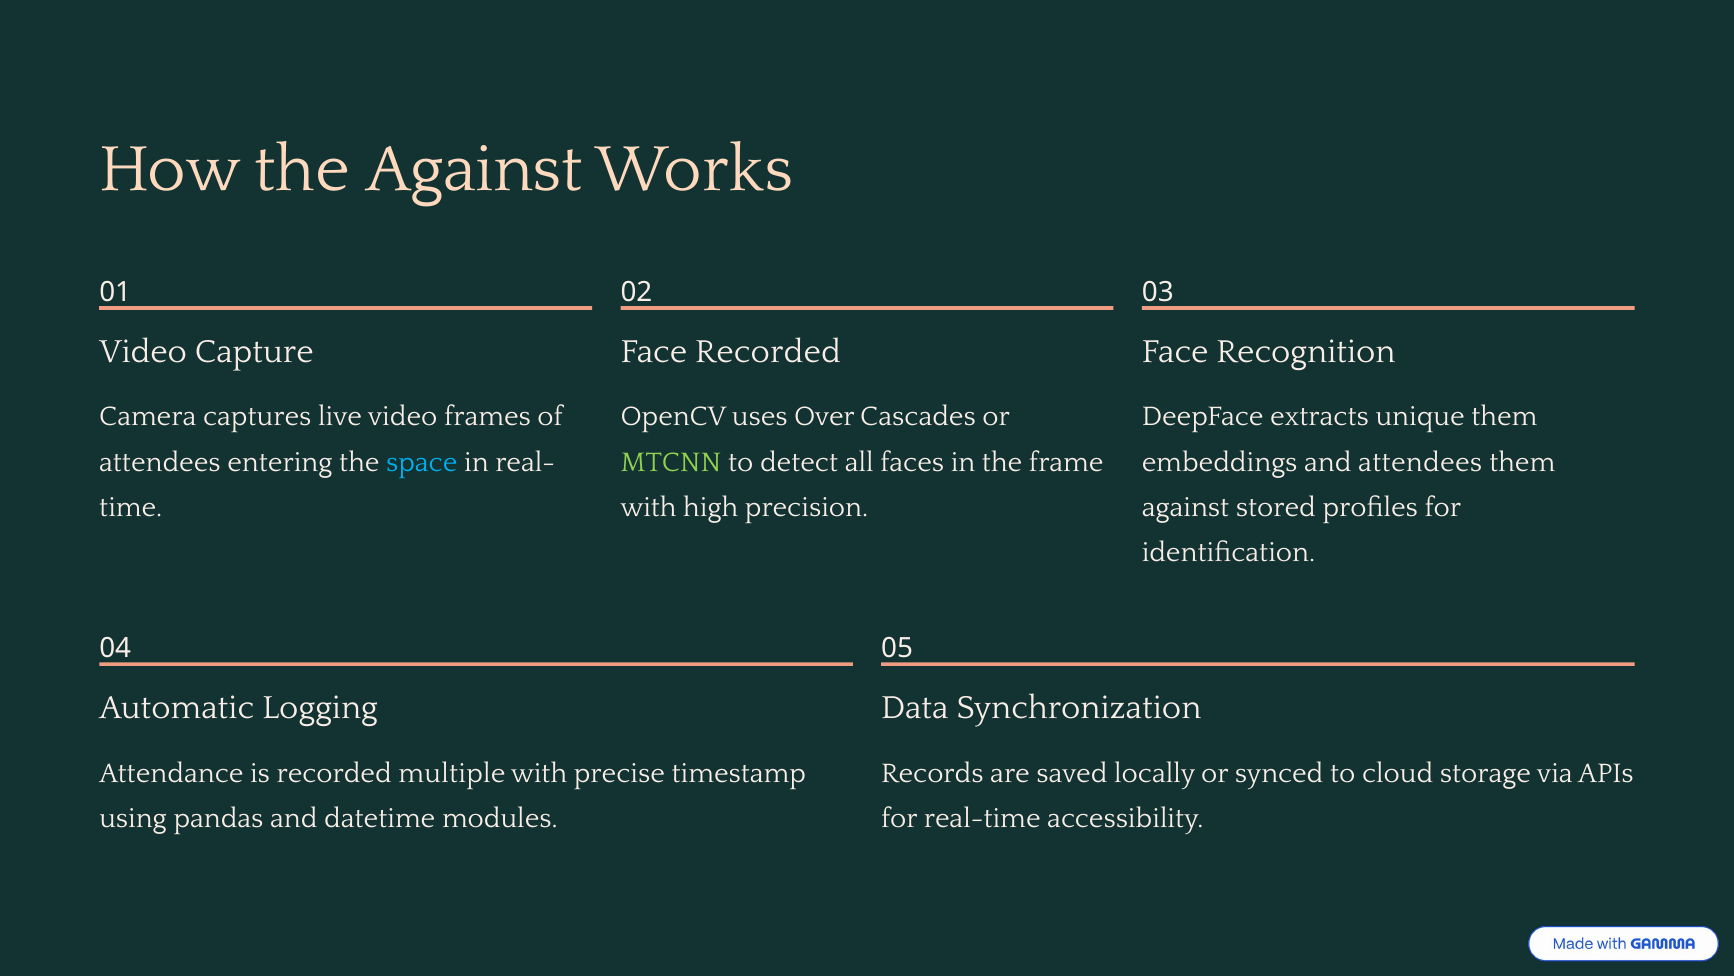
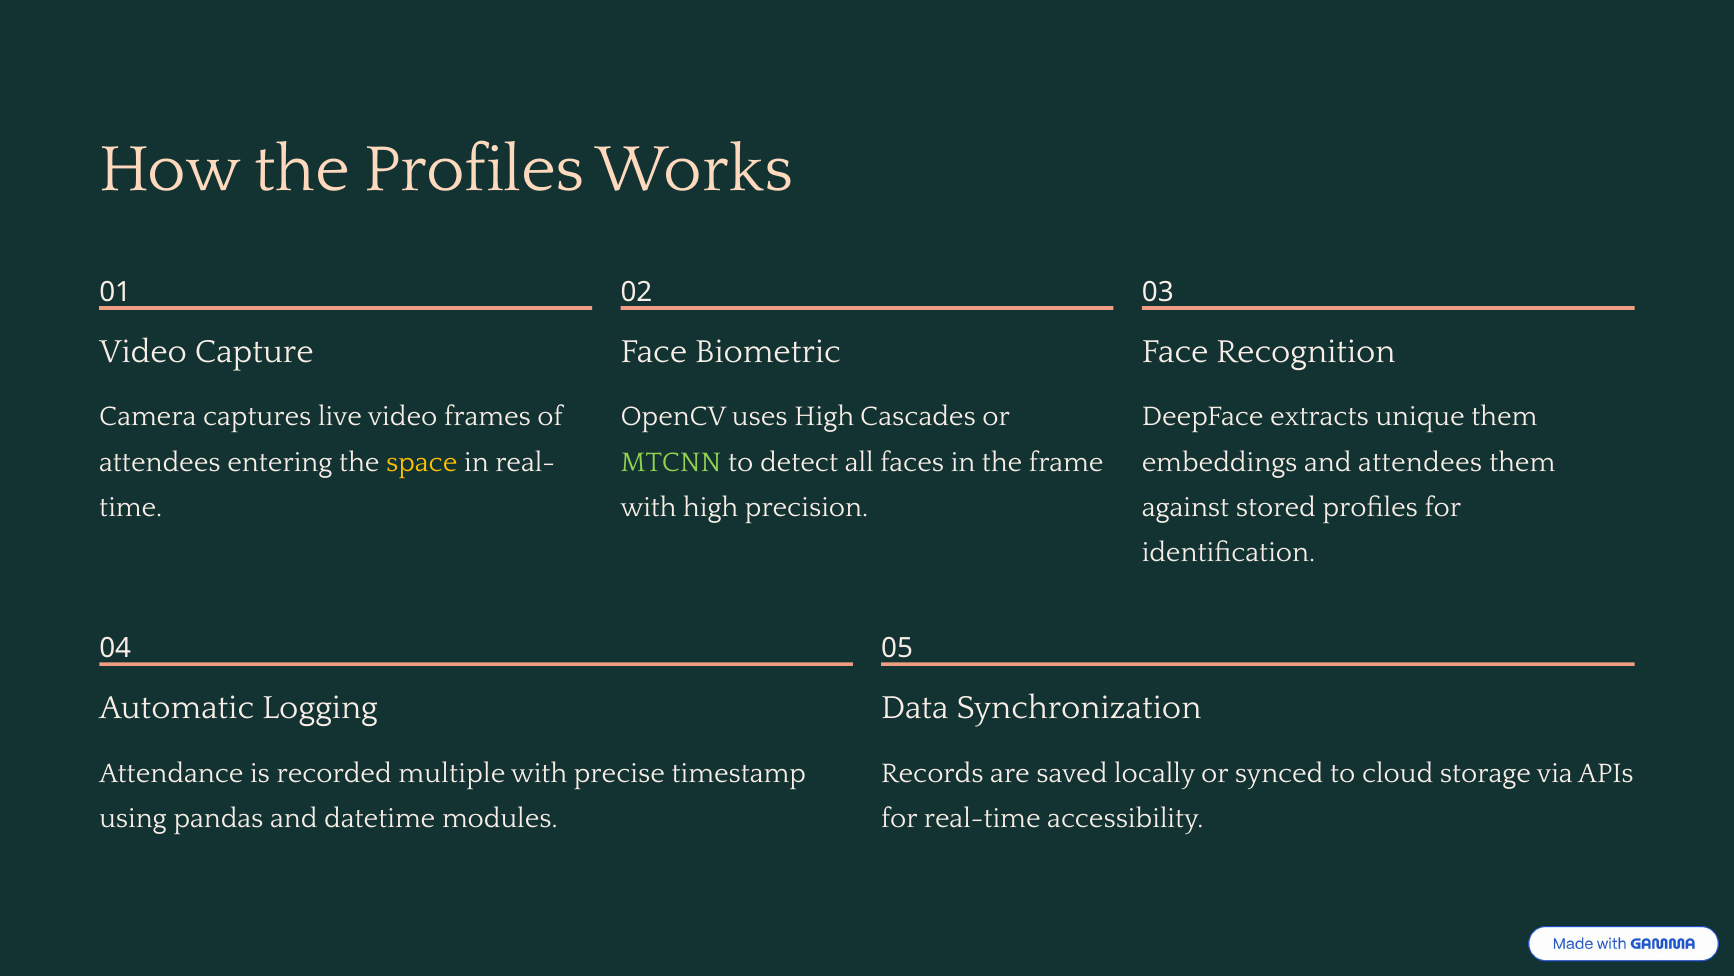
the Against: Against -> Profiles (475, 169)
Face Recorded: Recorded -> Biometric (768, 351)
uses Over: Over -> High (824, 416)
space colour: light blue -> yellow (422, 462)
